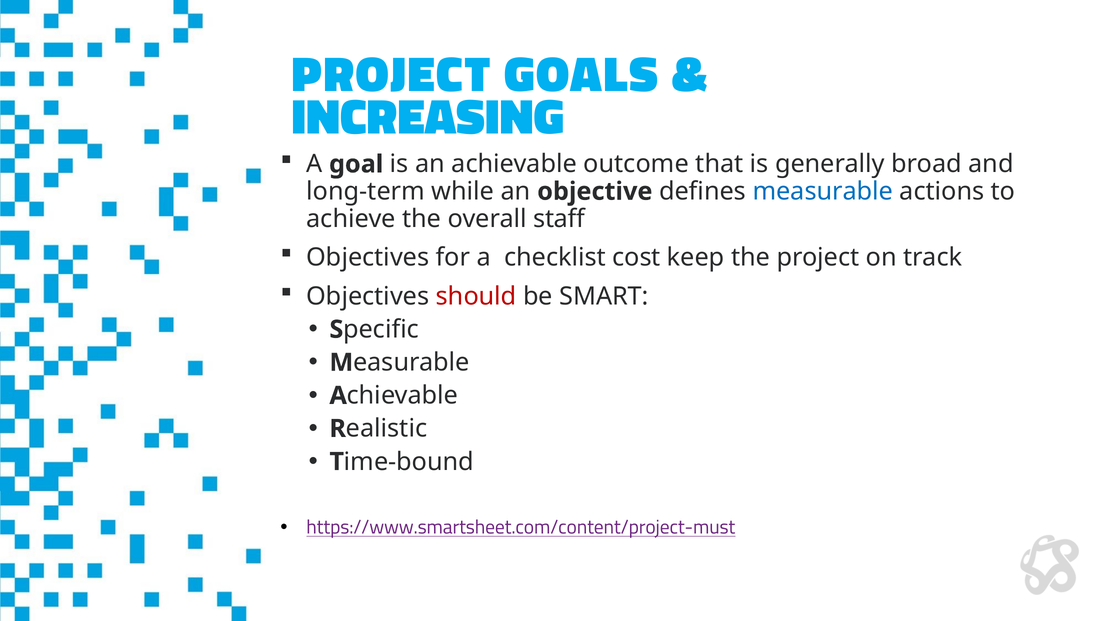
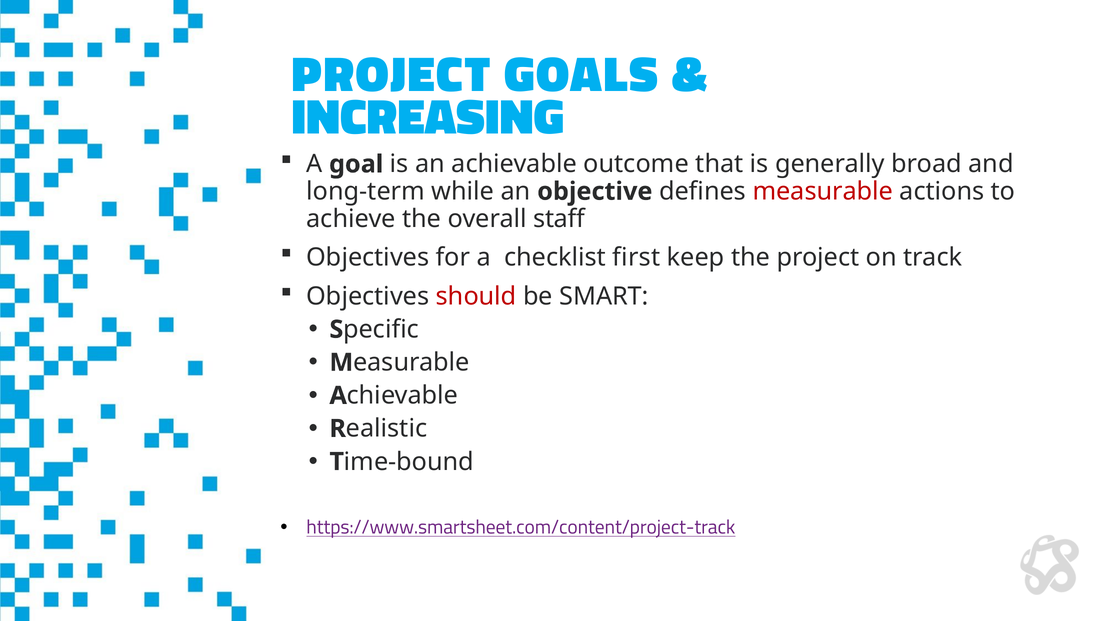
measurable colour: blue -> red (823, 192)
cost: cost -> first (636, 258)
https://www.smartsheet.com/content/project-must: https://www.smartsheet.com/content/project-must -> https://www.smartsheet.com/content/project-track (521, 528)
